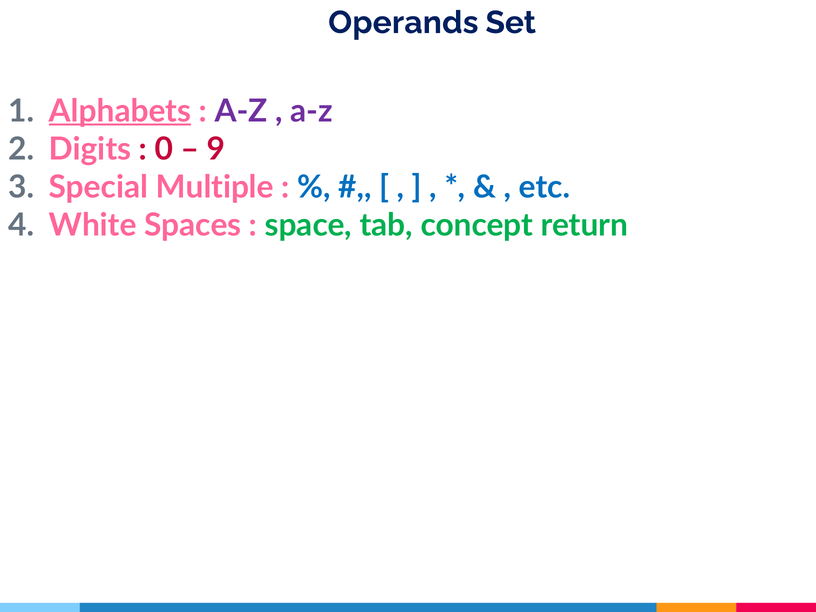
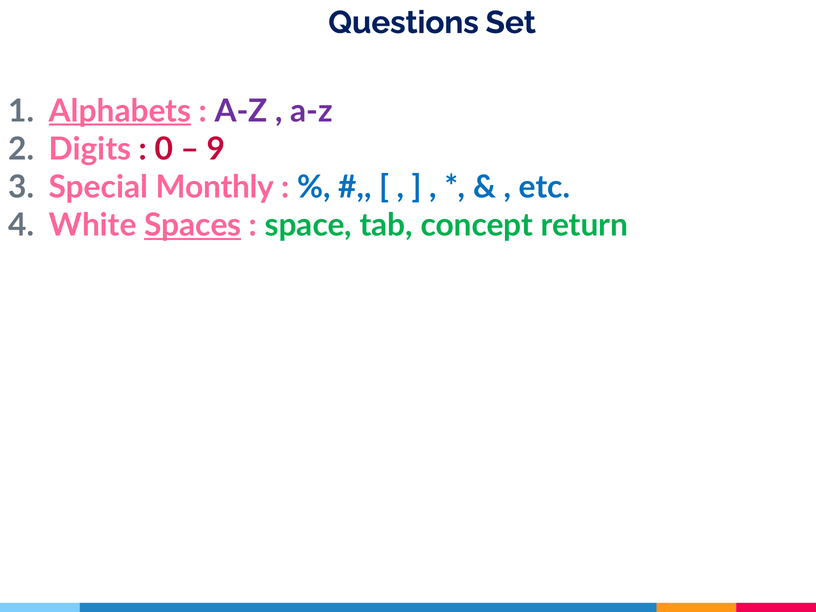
Operands: Operands -> Questions (404, 23)
Multiple: Multiple -> Monthly (215, 187)
Spaces underline: none -> present (193, 225)
